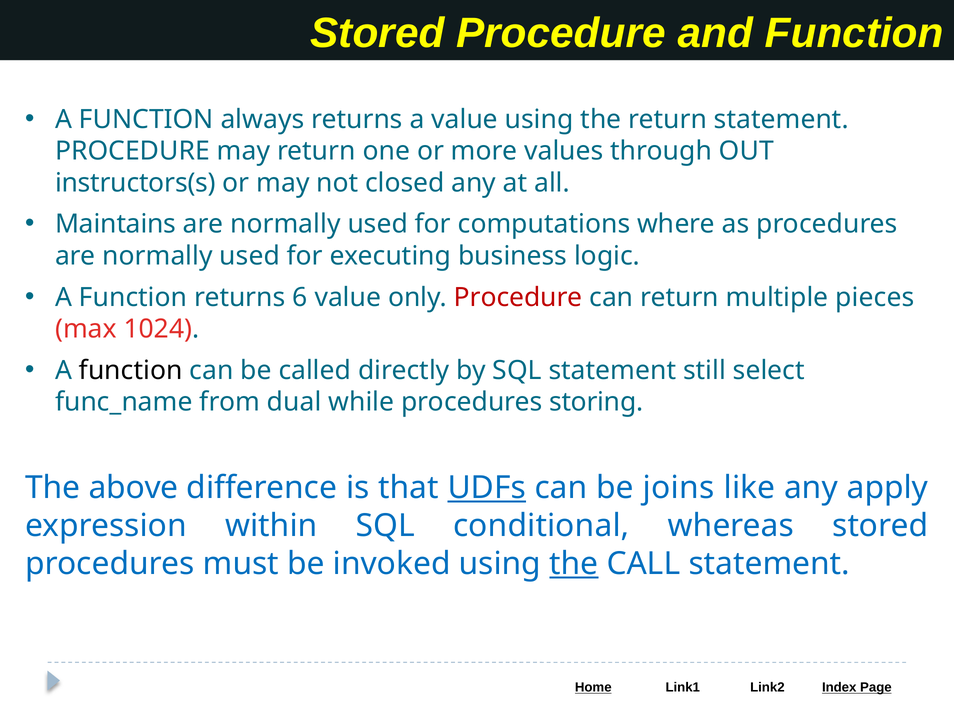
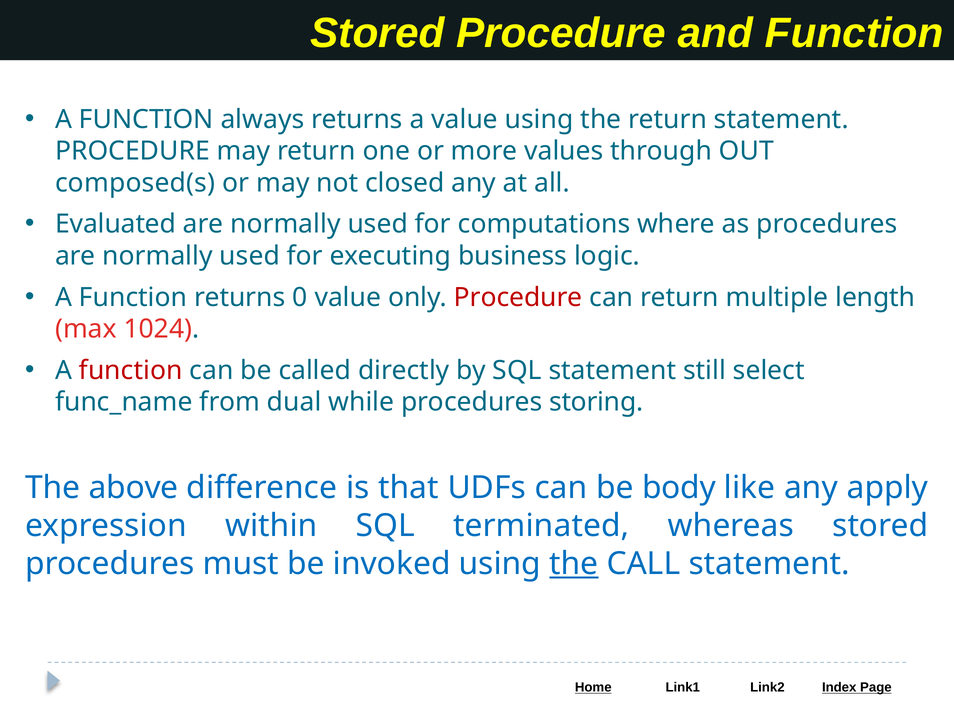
instructors(s: instructors(s -> composed(s (135, 183)
Maintains: Maintains -> Evaluated (116, 224)
6: 6 -> 0 (300, 298)
pieces: pieces -> length (875, 298)
function colour: black -> red (131, 371)
UDFs underline: present -> none (487, 488)
joins: joins -> body (679, 488)
conditional: conditional -> terminated (541, 526)
